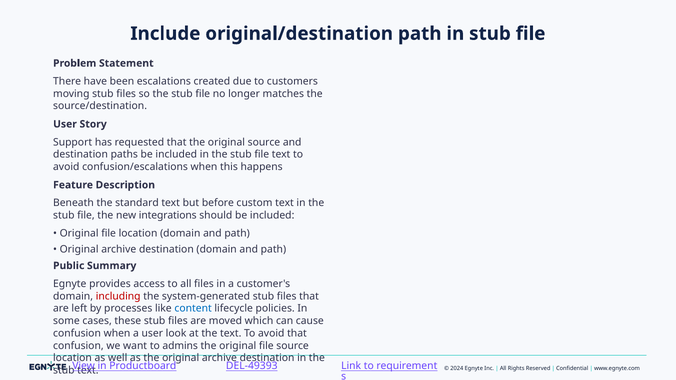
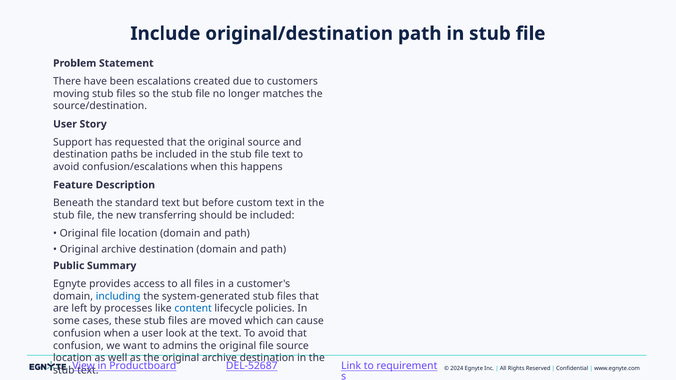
integrations: integrations -> transferring (168, 216)
including colour: red -> blue (118, 296)
DEL-49393: DEL-49393 -> DEL-52687 (252, 366)
